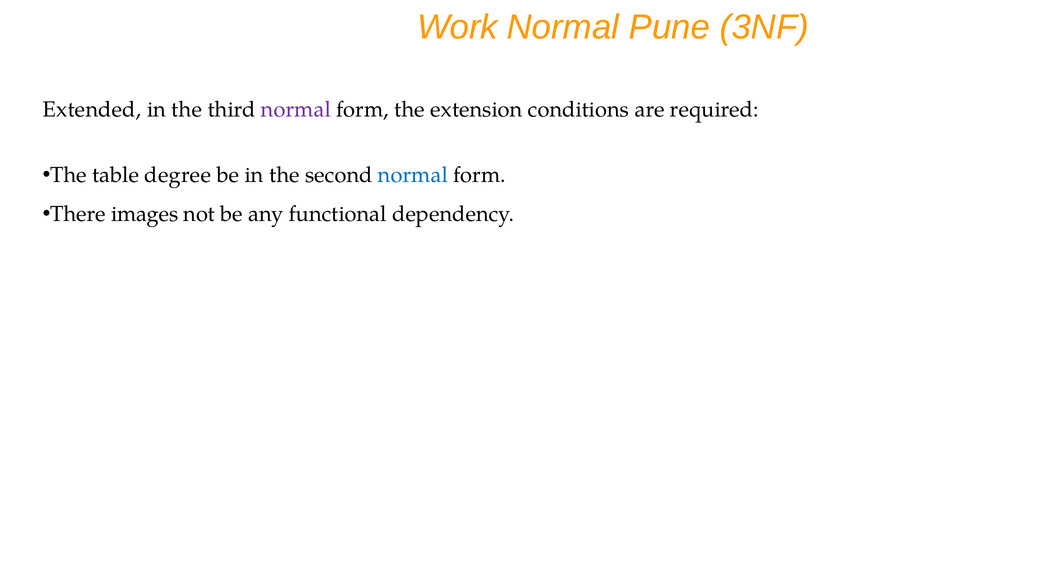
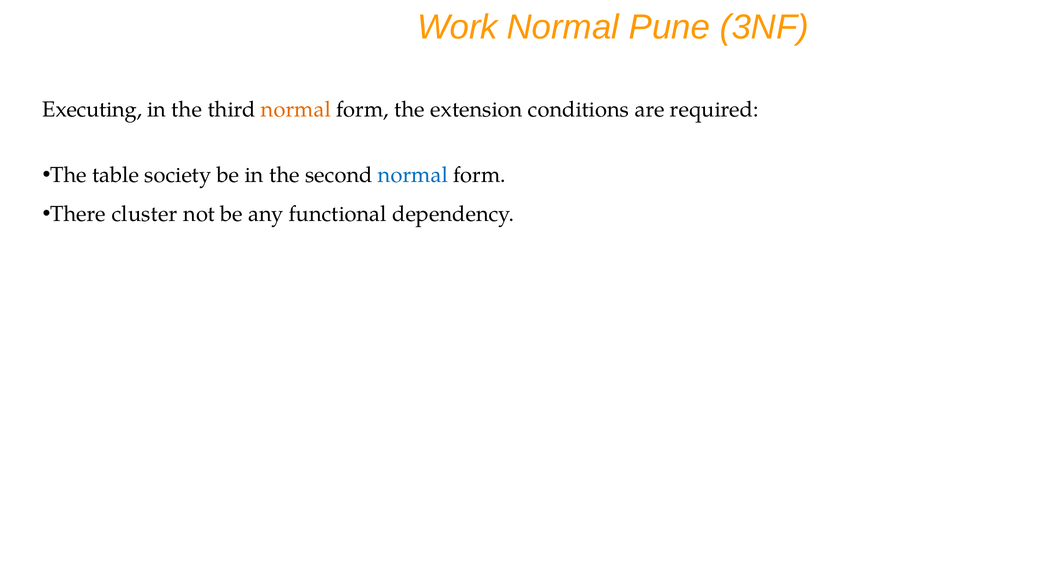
Extended: Extended -> Executing (92, 110)
normal colour: purple -> orange (296, 110)
degree: degree -> society (178, 175)
images: images -> cluster (144, 214)
